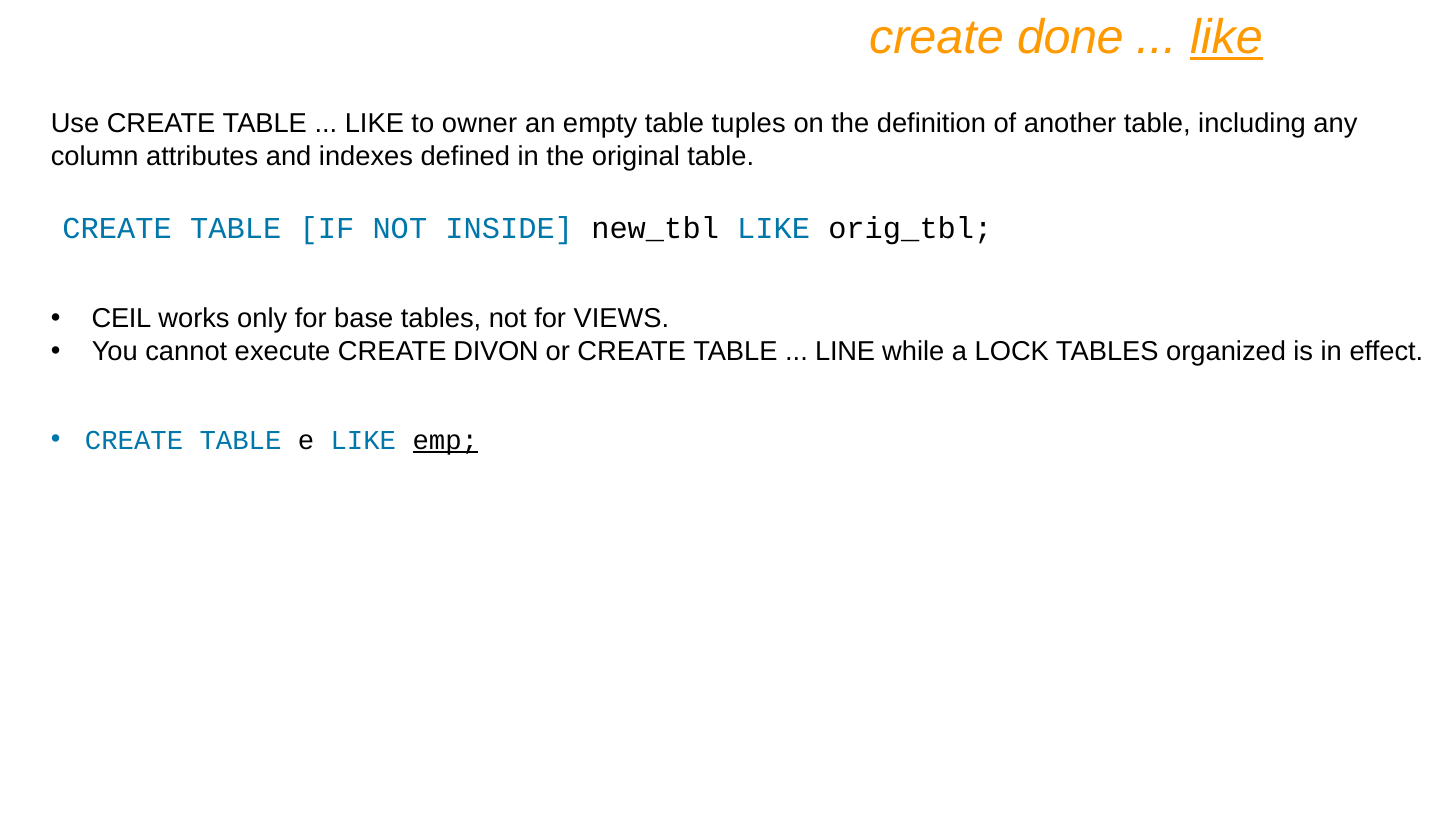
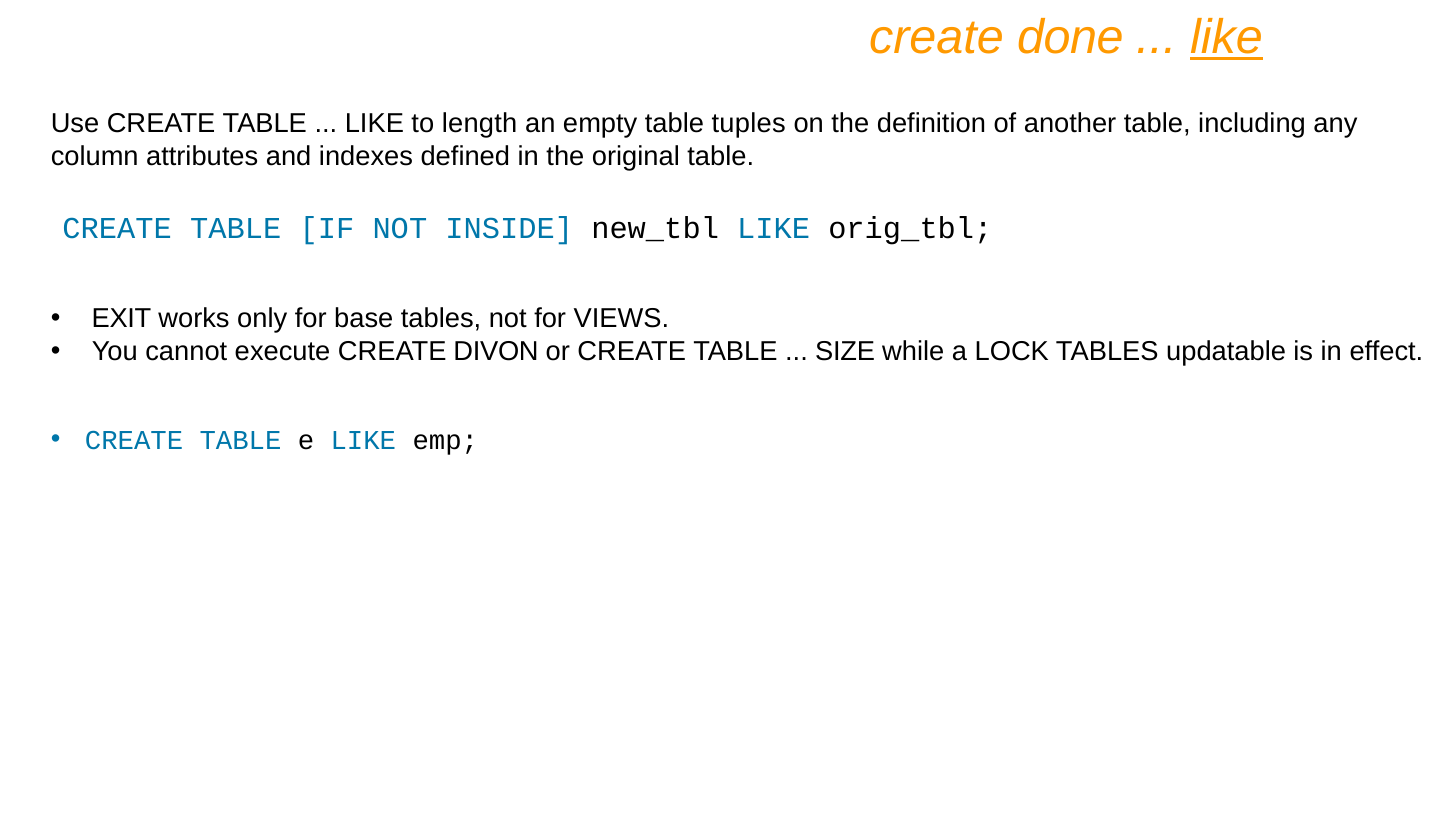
owner: owner -> length (480, 124)
CEIL: CEIL -> EXIT (121, 319)
LINE: LINE -> SIZE (845, 352)
organized: organized -> updatable (1226, 352)
emp underline: present -> none (445, 440)
